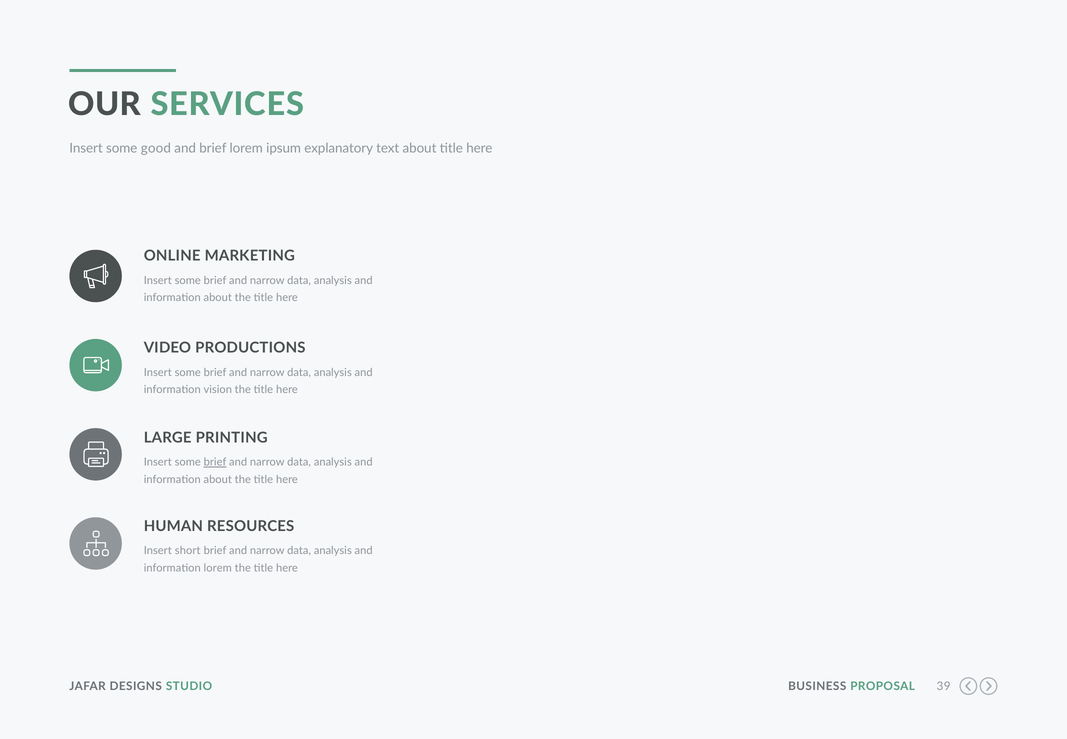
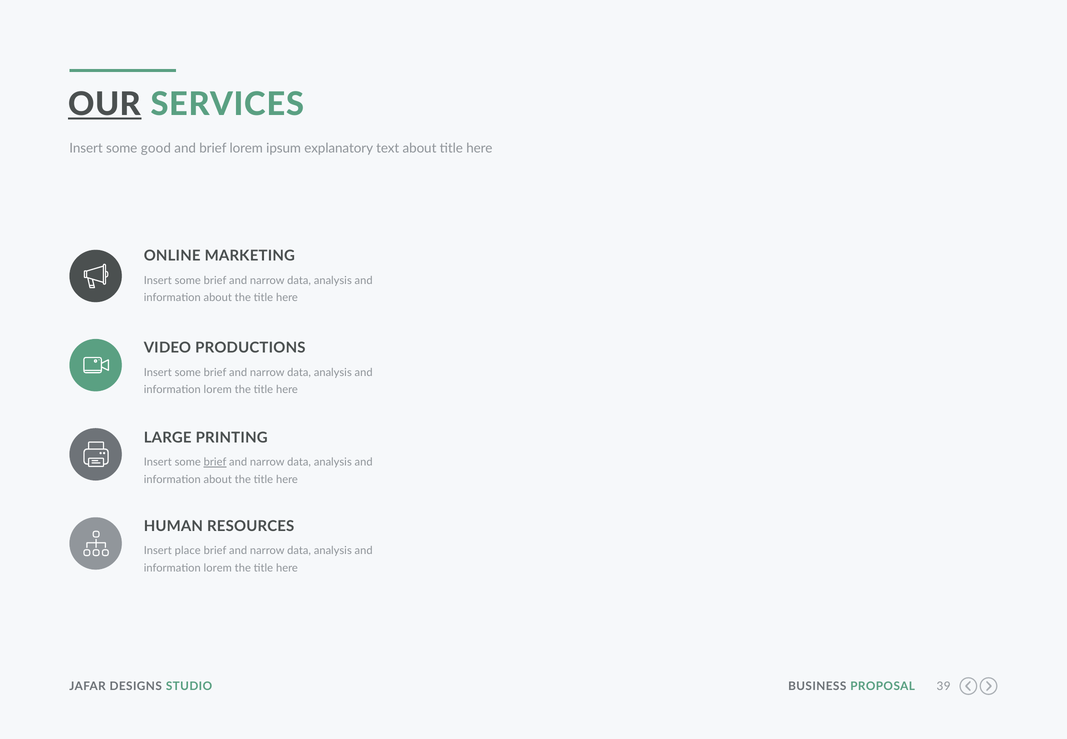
OUR underline: none -> present (105, 105)
vision: vision -> lorem (218, 390)
short: short -> place (188, 551)
